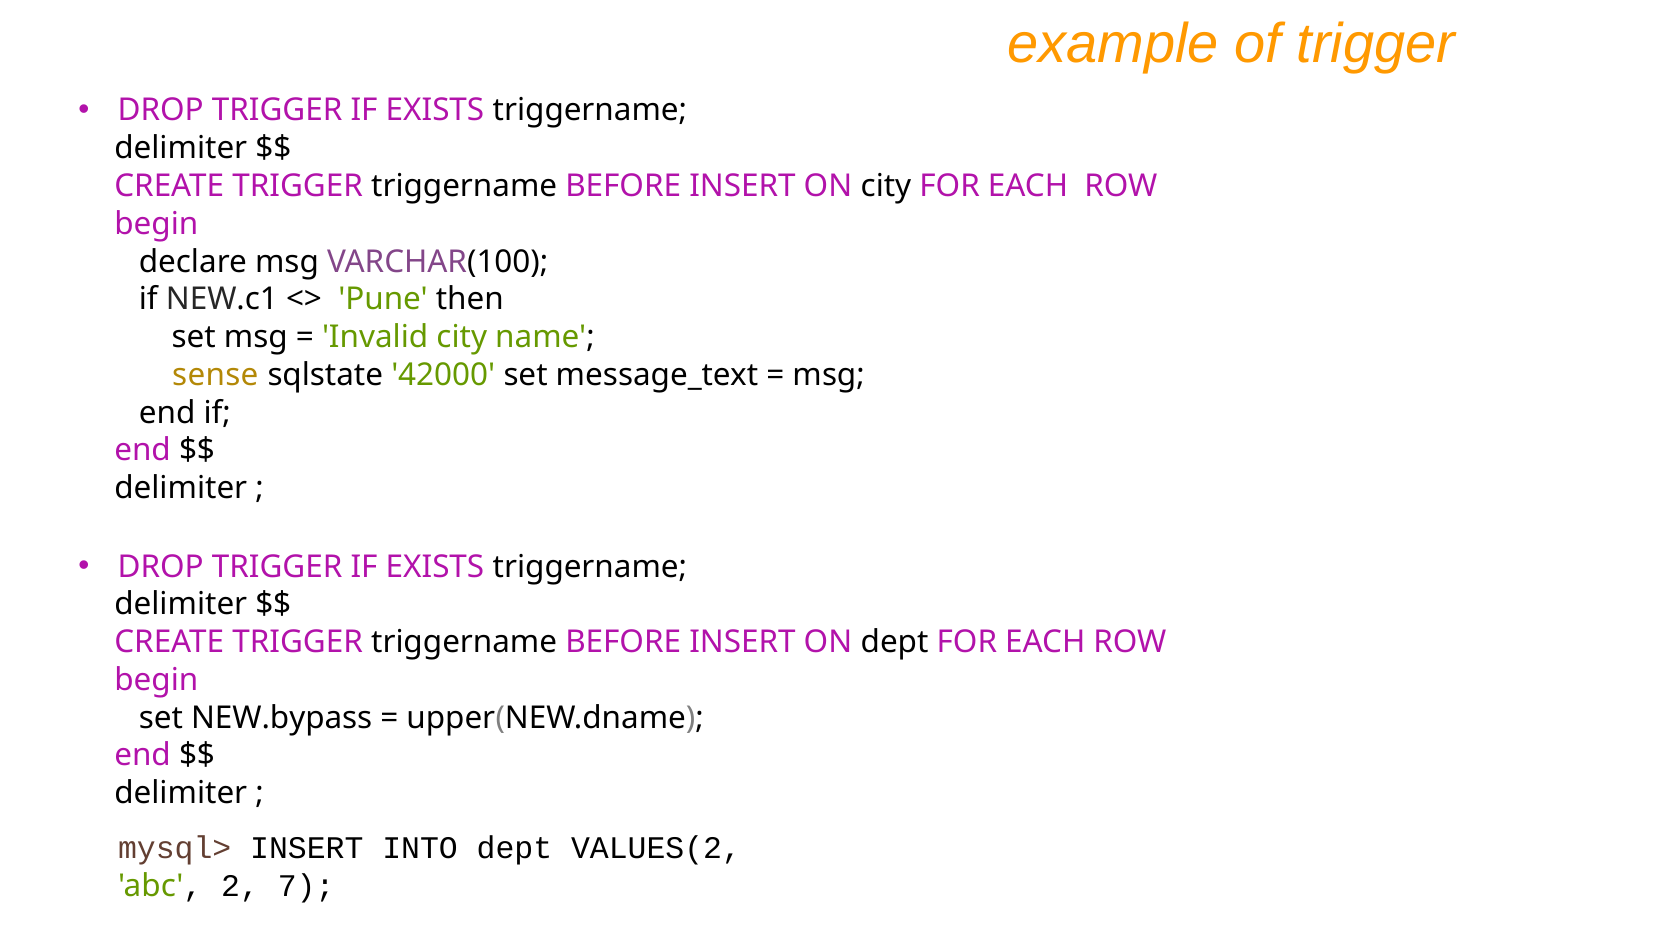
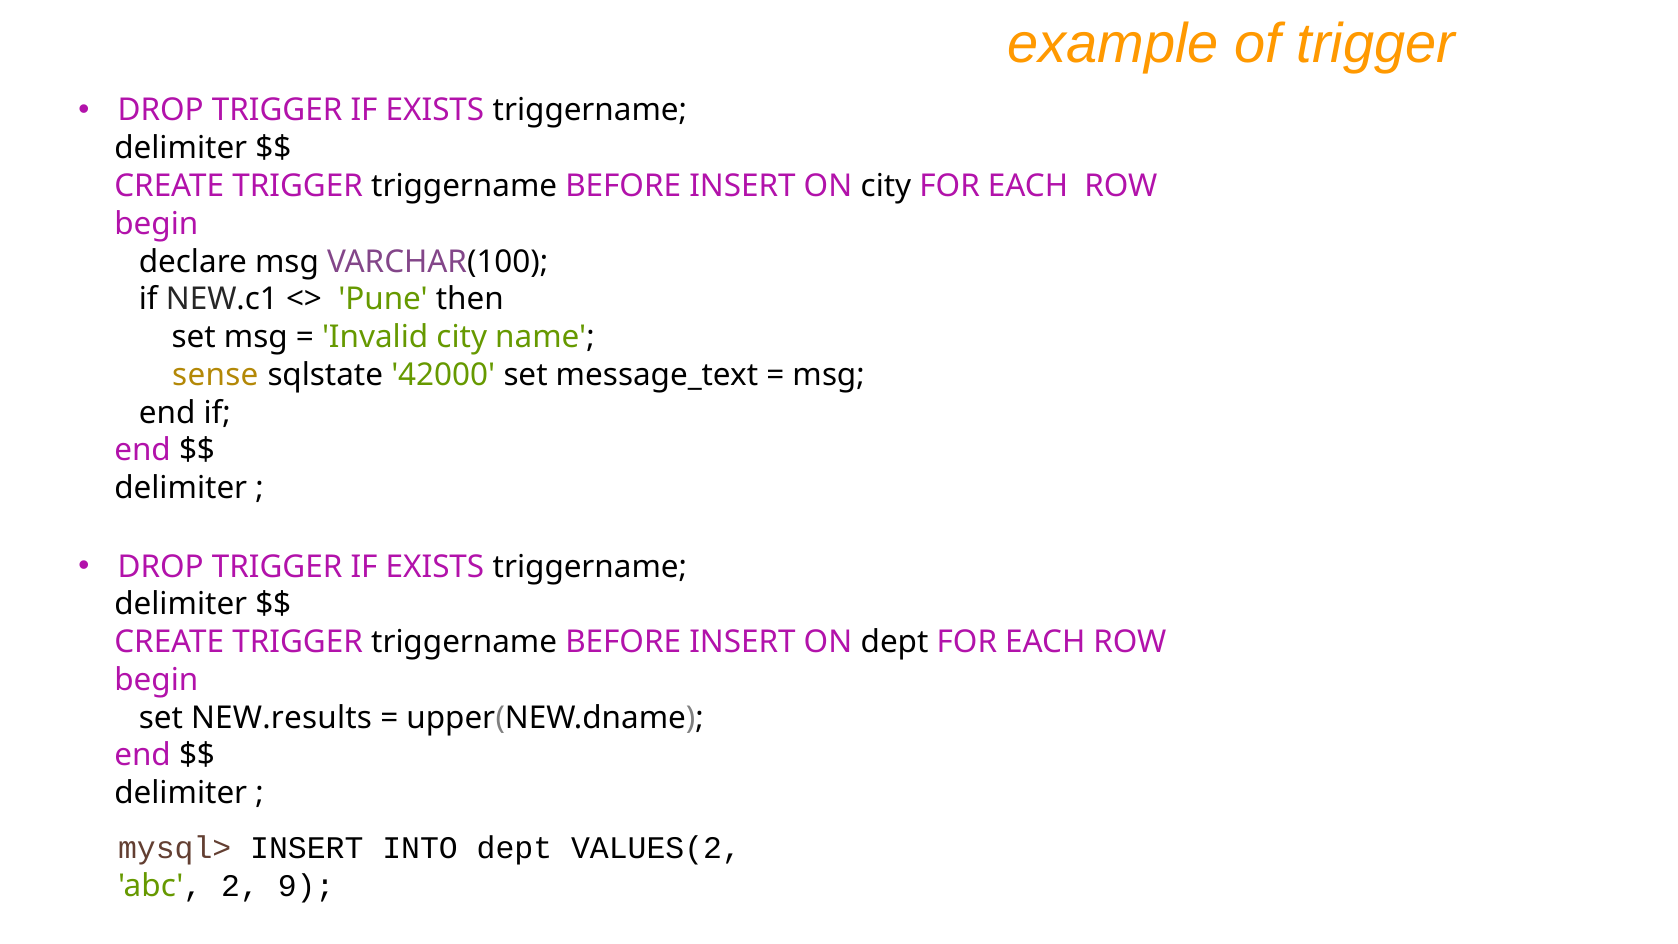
NEW.bypass: NEW.bypass -> NEW.results (282, 718)
7: 7 -> 9 (306, 886)
